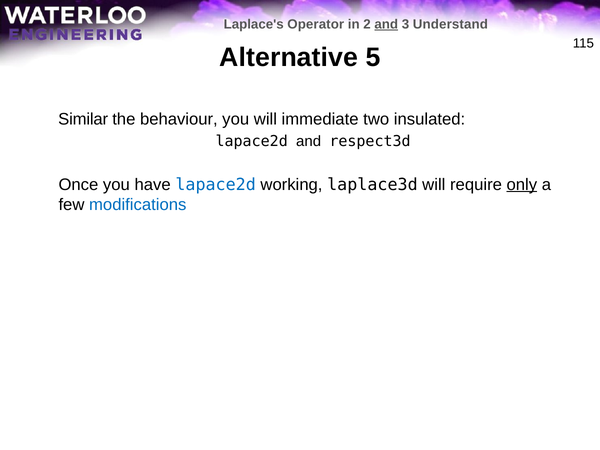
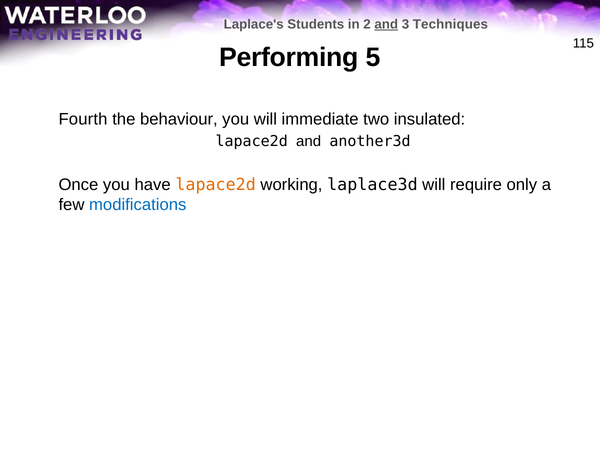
Operator: Operator -> Students (316, 24)
Understand: Understand -> Techniques (450, 24)
Alternative: Alternative -> Performing (289, 57)
Similar: Similar -> Fourth (83, 119)
respect3d: respect3d -> another3d (370, 141)
lapace2d colour: blue -> orange (216, 185)
only underline: present -> none (522, 185)
